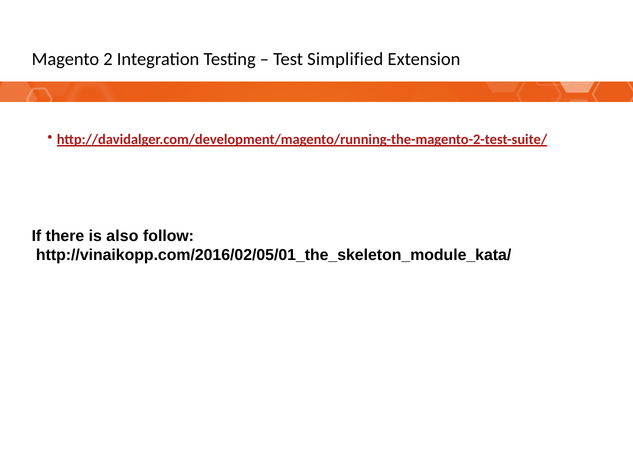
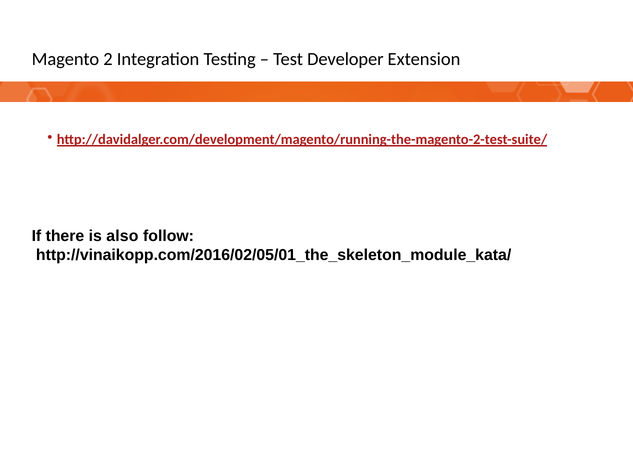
Simplified: Simplified -> Developer (345, 59)
